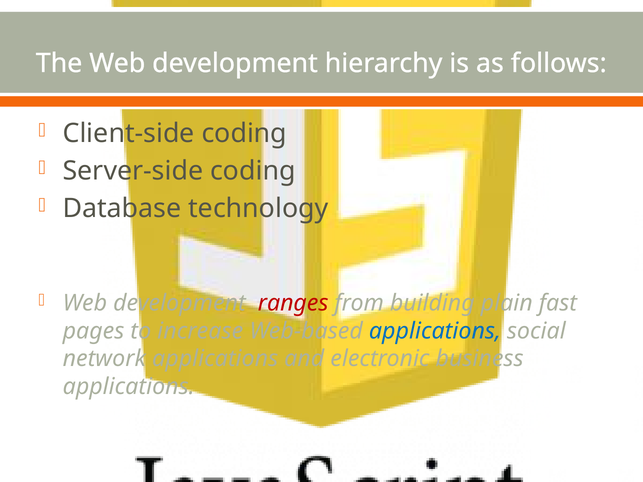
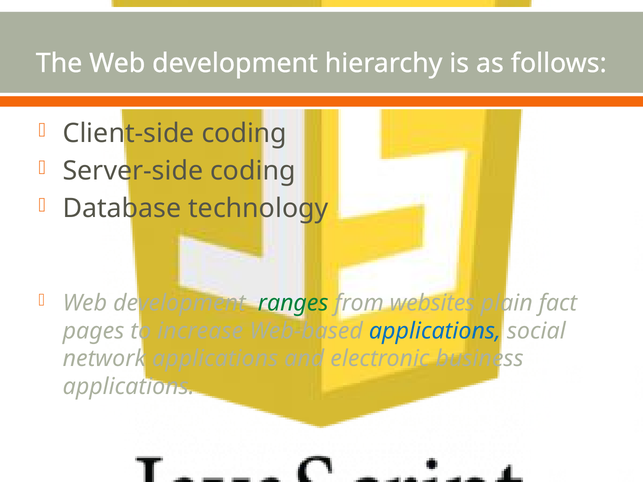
ranges colour: red -> green (293, 303)
building: building -> websites (432, 303)
fast: fast -> fact (558, 303)
